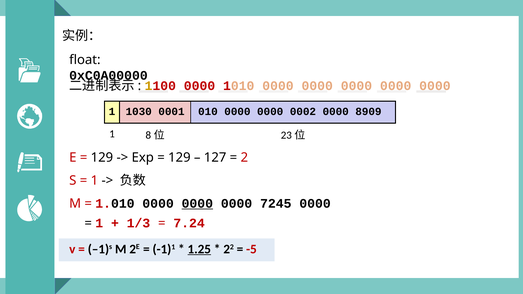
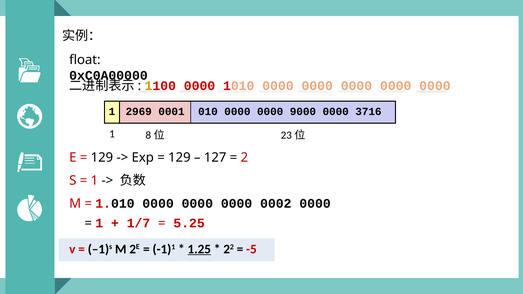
1030: 1030 -> 2969 (139, 112)
0002: 0002 -> 9000 (303, 112)
8909: 8909 -> 3716 (368, 112)
0000 underline: present -> none (197, 204)
7245: 7245 -> 0002 (276, 204)
1/3: 1/3 -> 1/7 (138, 223)
7.24: 7.24 -> 5.25 (189, 223)
